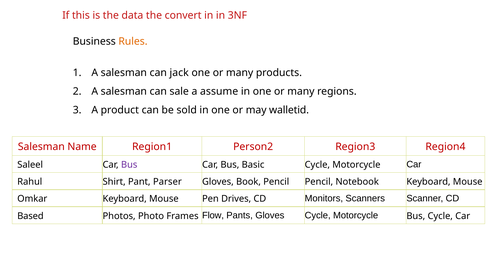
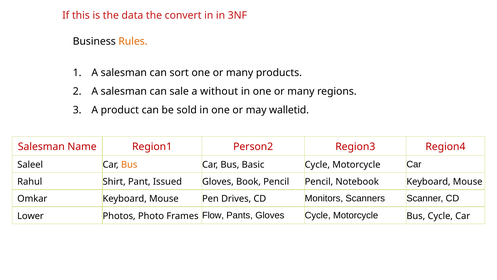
jack: jack -> sort (179, 73)
assume: assume -> without (219, 91)
Bus colour: purple -> orange (129, 164)
Parser: Parser -> Issued (167, 182)
Based: Based -> Lower (30, 216)
